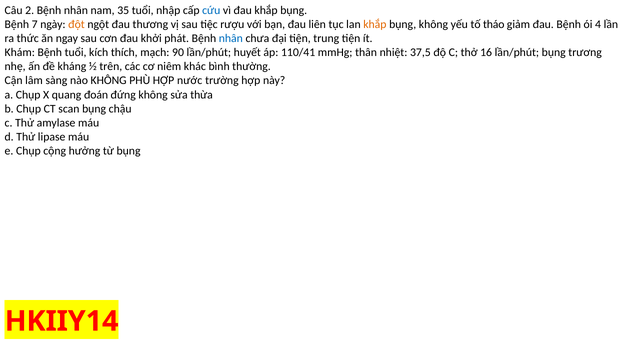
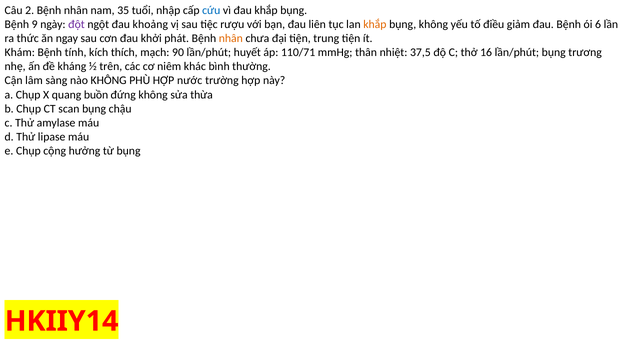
7: 7 -> 9 (35, 24)
đột colour: orange -> purple (76, 24)
thương: thương -> khoảng (150, 24)
tháo: tháo -> điều (494, 24)
4: 4 -> 6 (598, 24)
nhân colour: blue -> orange (231, 38)
Bệnh tuổi: tuổi -> tính (76, 52)
110/41: 110/41 -> 110/71 (298, 52)
đoán: đoán -> buồn (96, 95)
